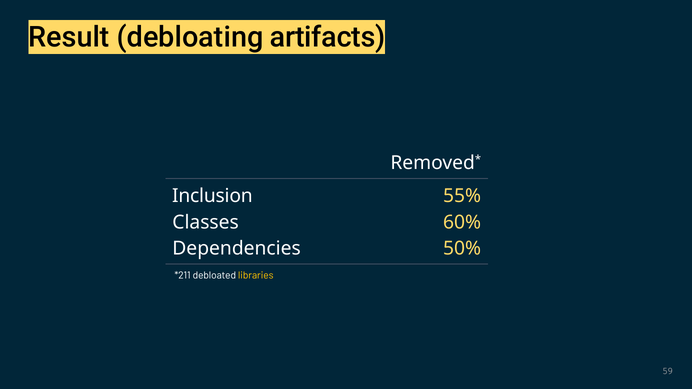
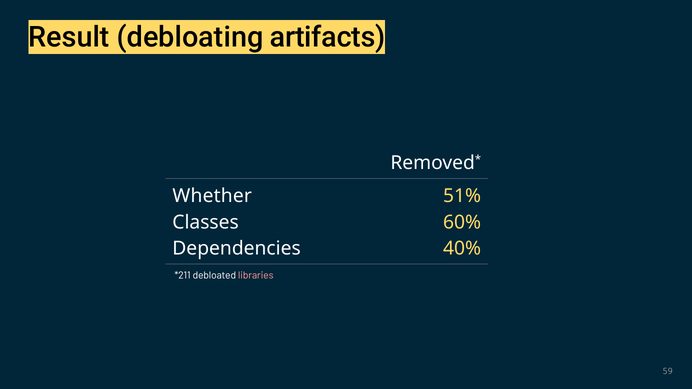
Inclusion: Inclusion -> Whether (212, 196)
55%: 55% -> 51% (462, 196)
50%: 50% -> 40% (462, 249)
libraries colour: yellow -> pink (256, 276)
